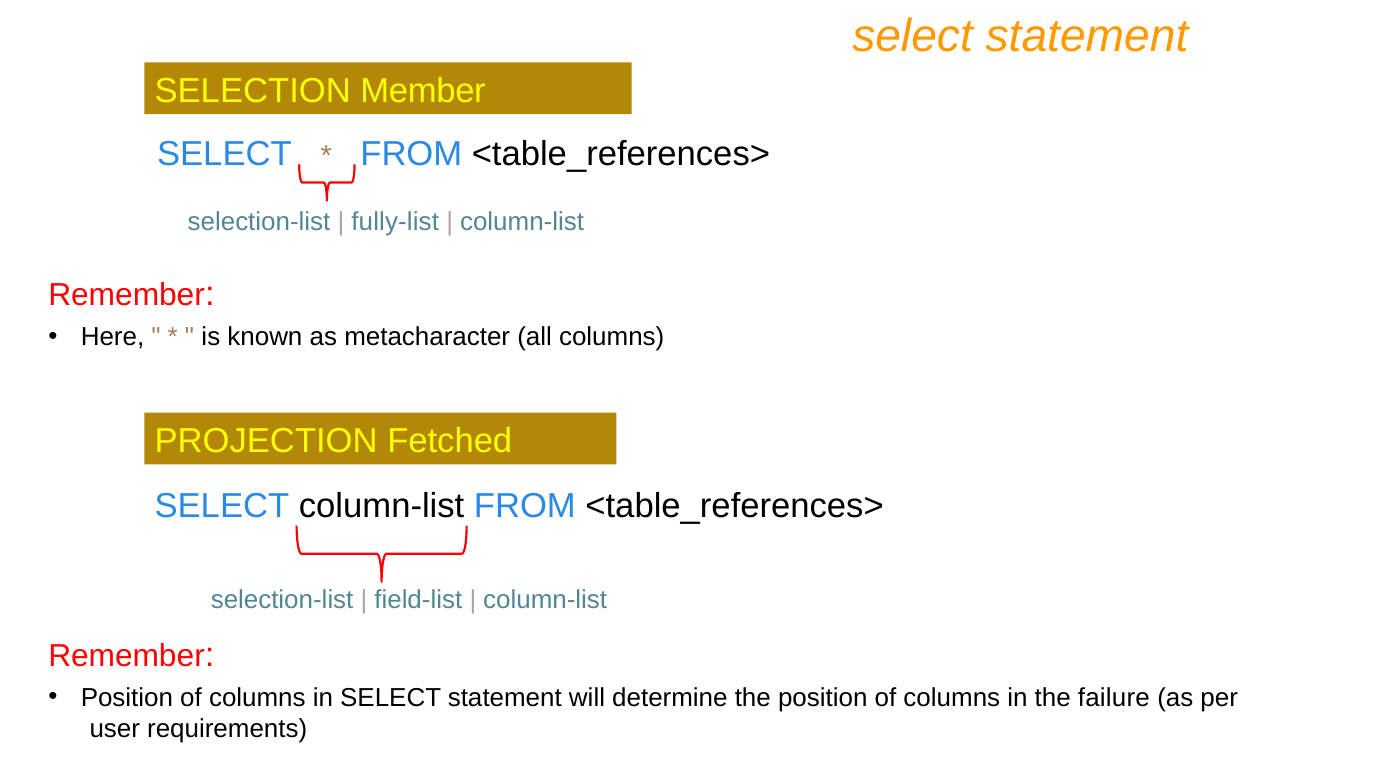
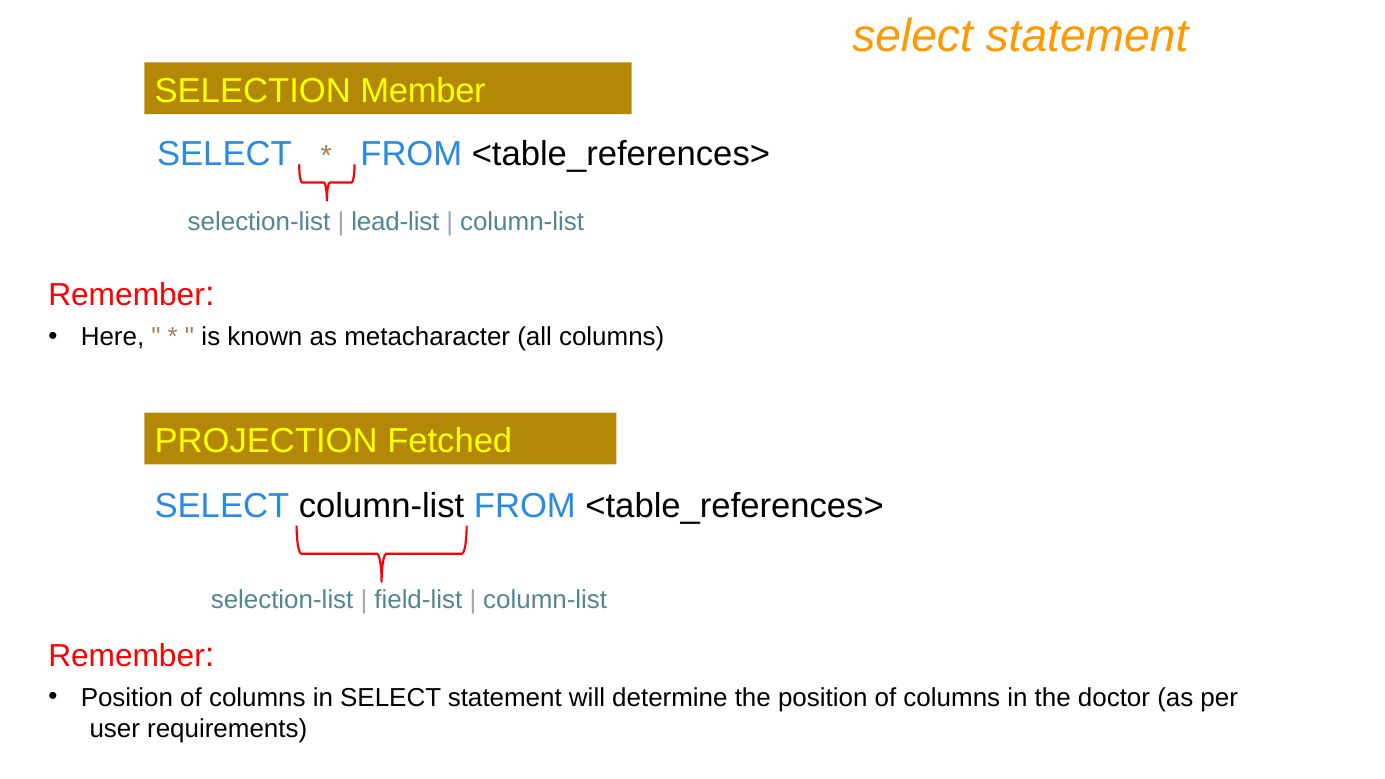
fully-list: fully-list -> lead-list (395, 222)
failure: failure -> doctor (1114, 698)
